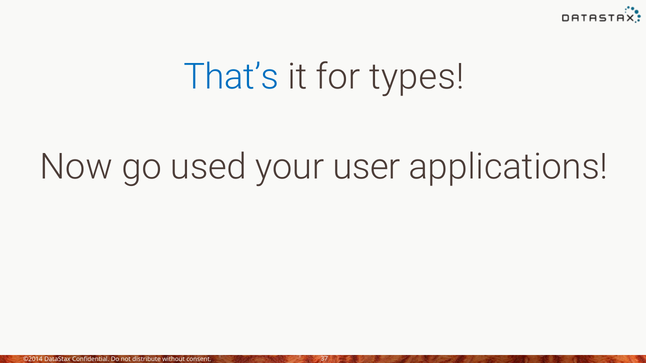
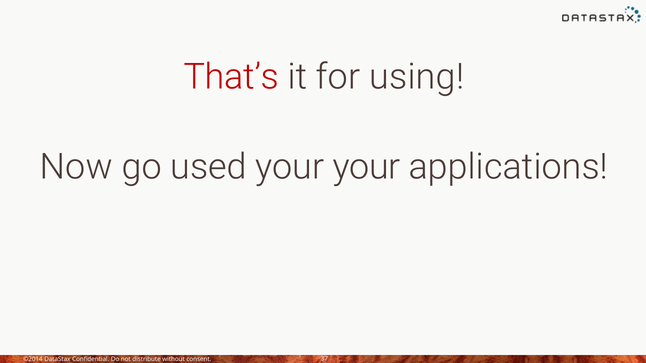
That’s colour: blue -> red (231, 77)
types: types -> using (417, 77)
your user: user -> your (367, 167)
